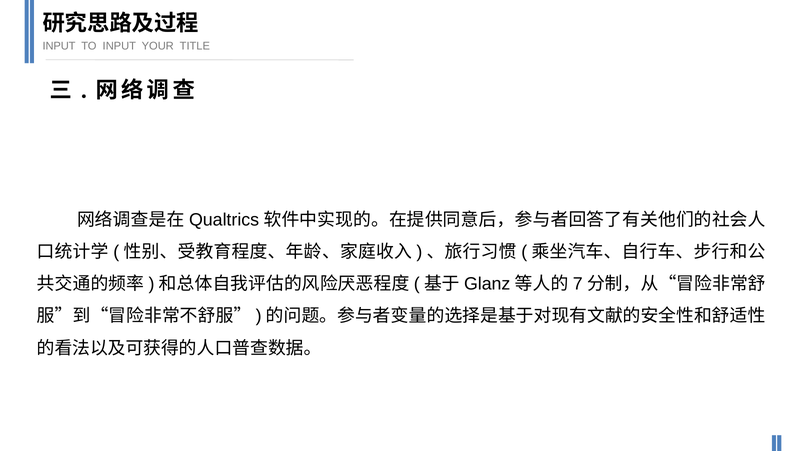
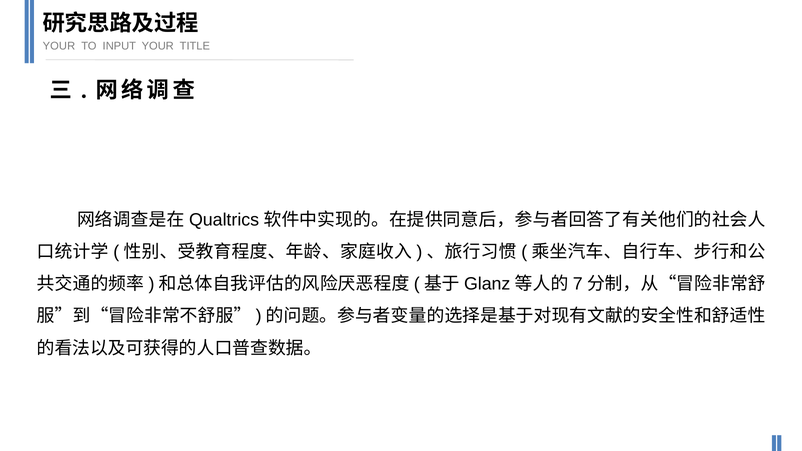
INPUT: INPUT -> YOUR (59, 46)
